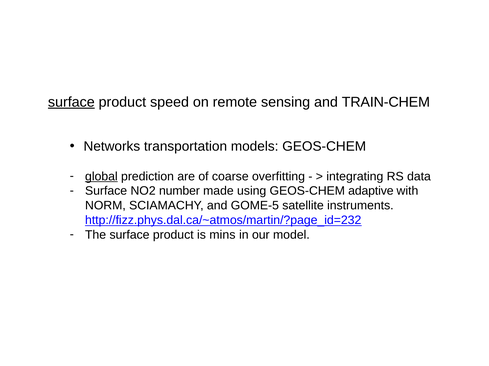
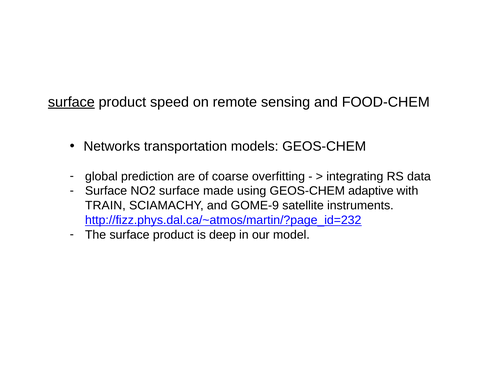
TRAIN-CHEM: TRAIN-CHEM -> FOOD-CHEM (386, 102)
global underline: present -> none (101, 177)
NO2 number: number -> surface (179, 191)
NORM: NORM -> TRAIN (105, 206)
GOME-5: GOME-5 -> GOME-9 (255, 206)
mins: mins -> deep (223, 235)
